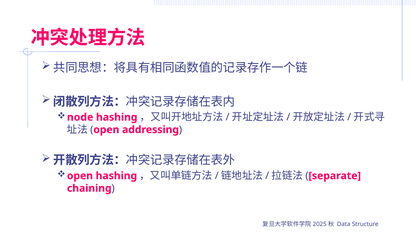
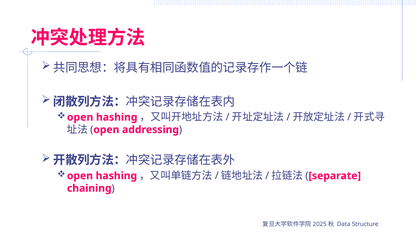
node: node -> open (80, 117)
